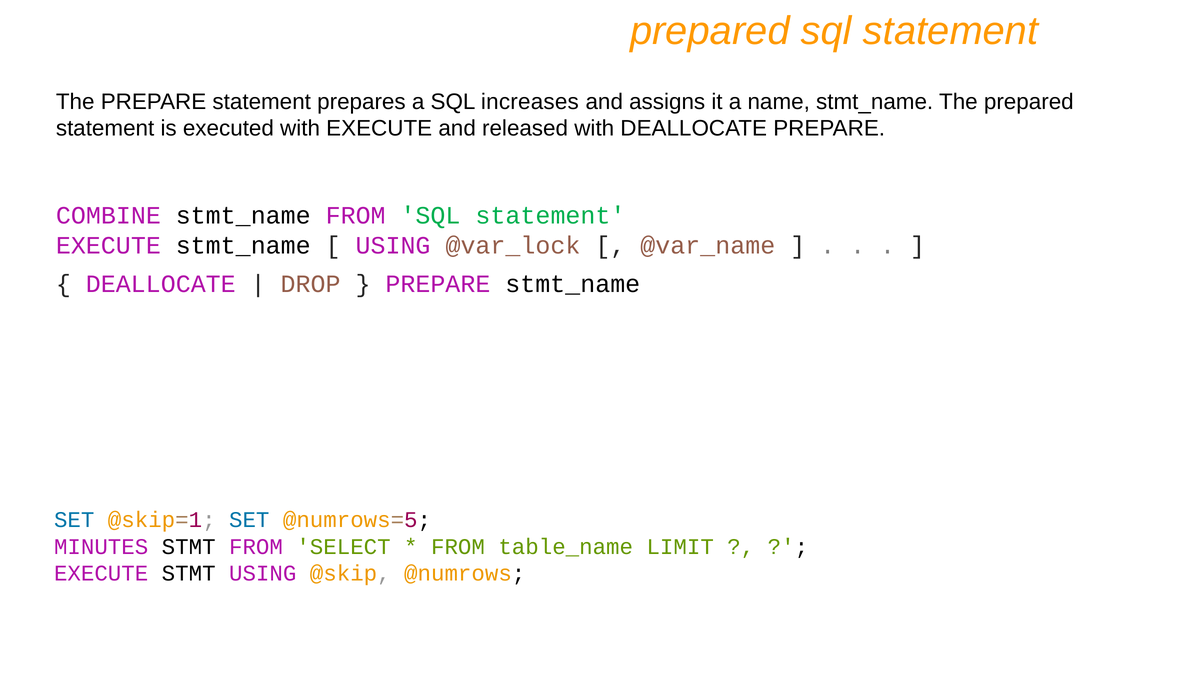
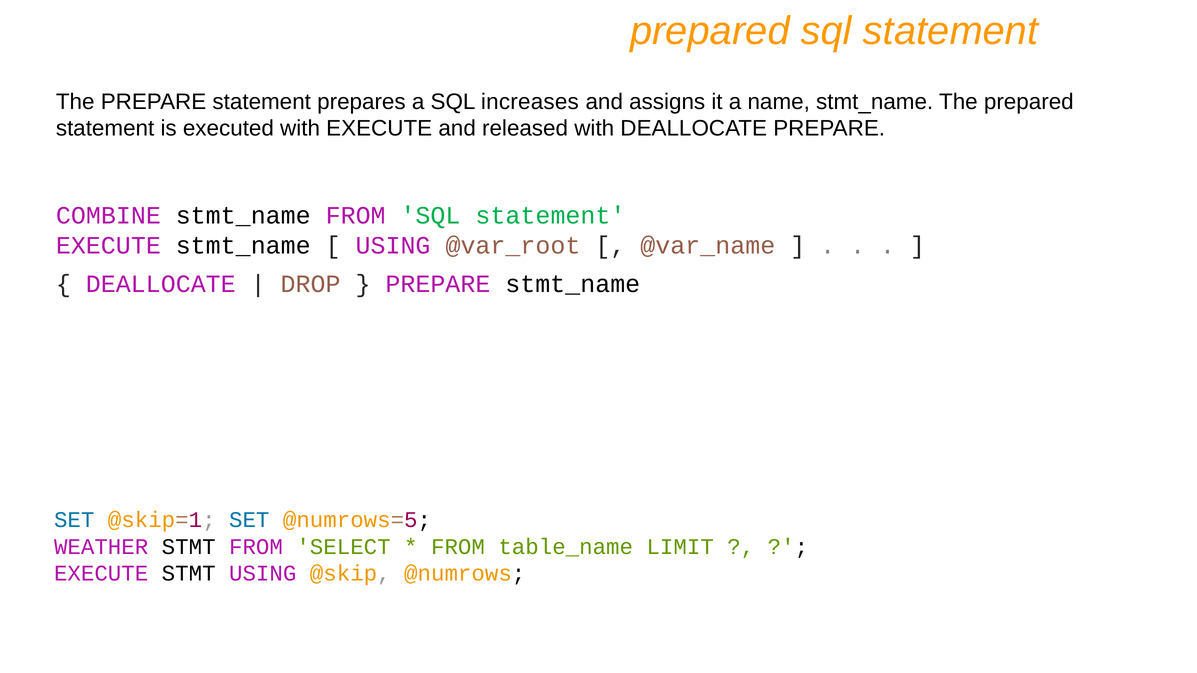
@var_lock: @var_lock -> @var_root (513, 245)
MINUTES: MINUTES -> WEATHER (101, 547)
